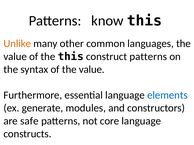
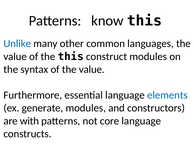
Unlike colour: orange -> blue (17, 44)
construct patterns: patterns -> modules (148, 57)
safe: safe -> with (29, 121)
